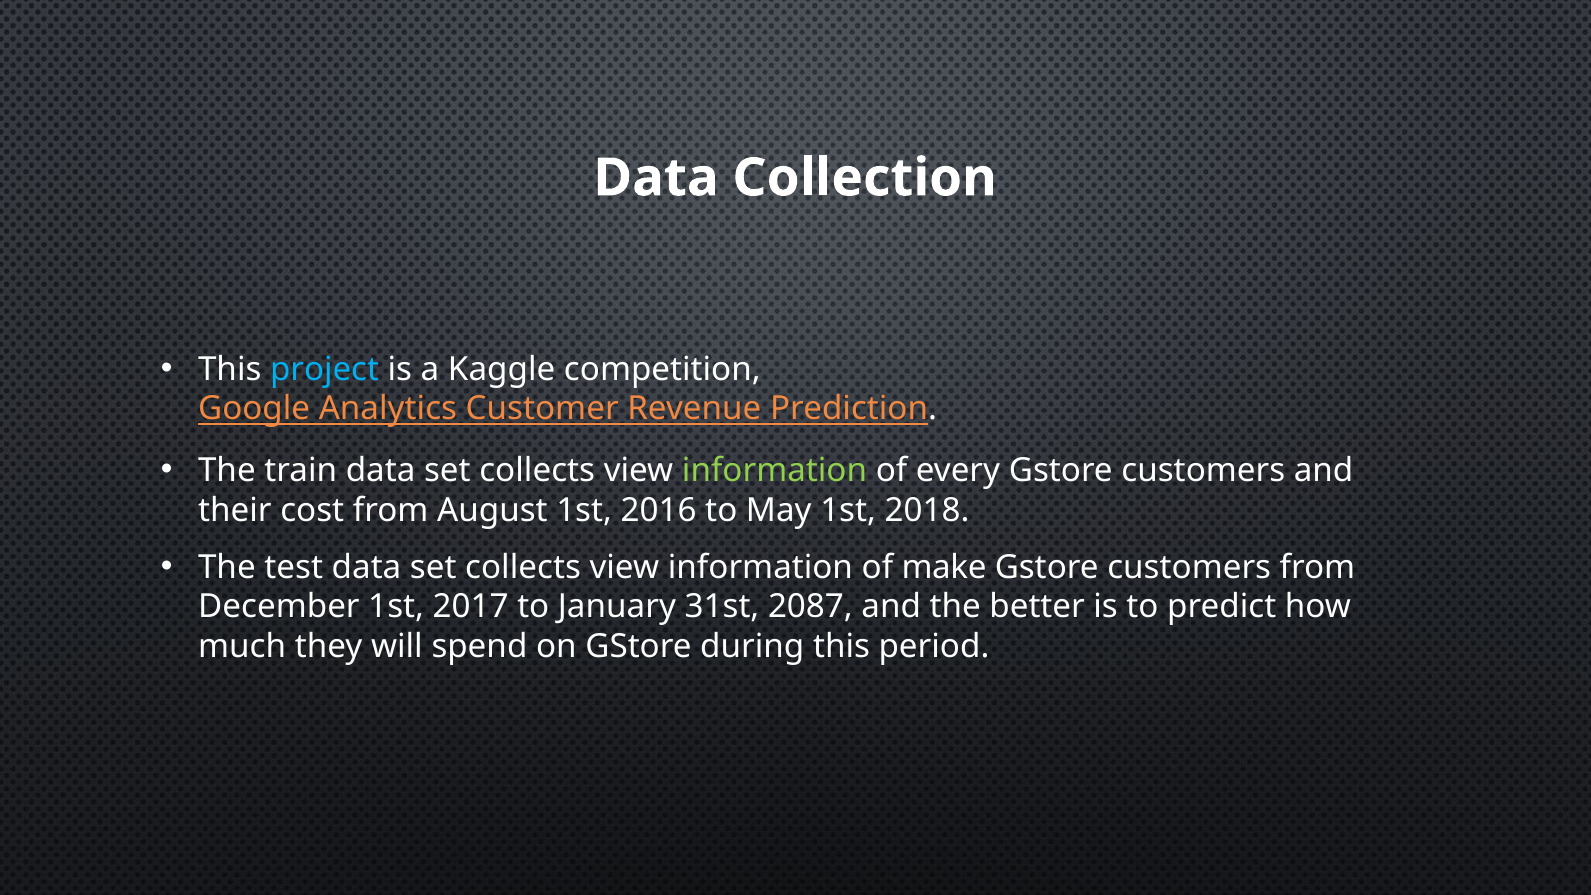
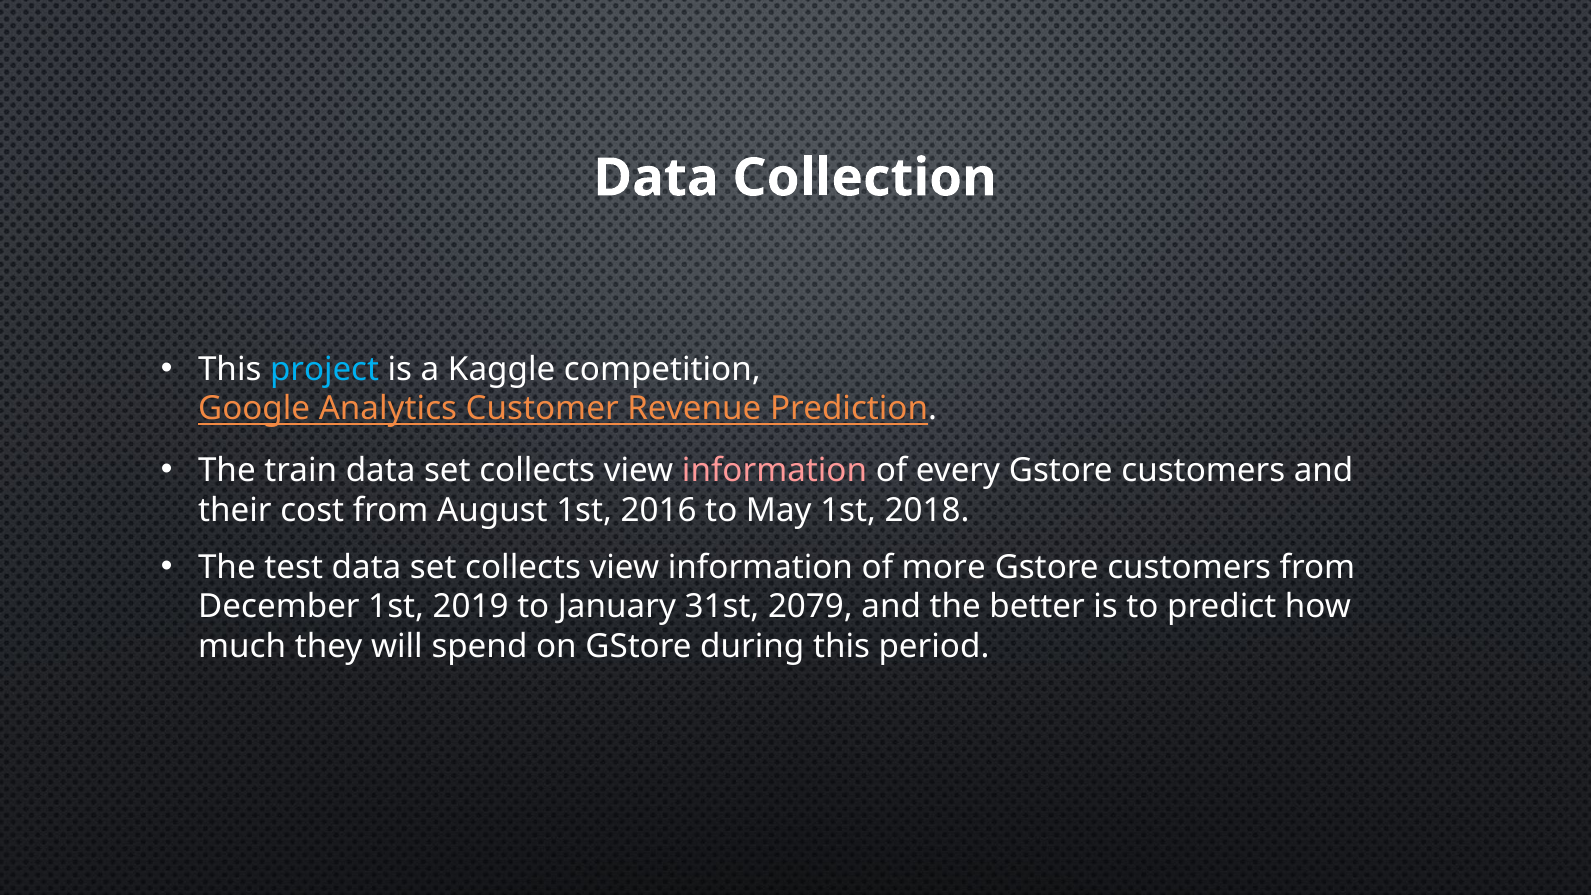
information colour: light green -> pink (775, 471)
make: make -> more (944, 567)
2017: 2017 -> 2019 (471, 607)
2087: 2087 -> 2079 (810, 607)
